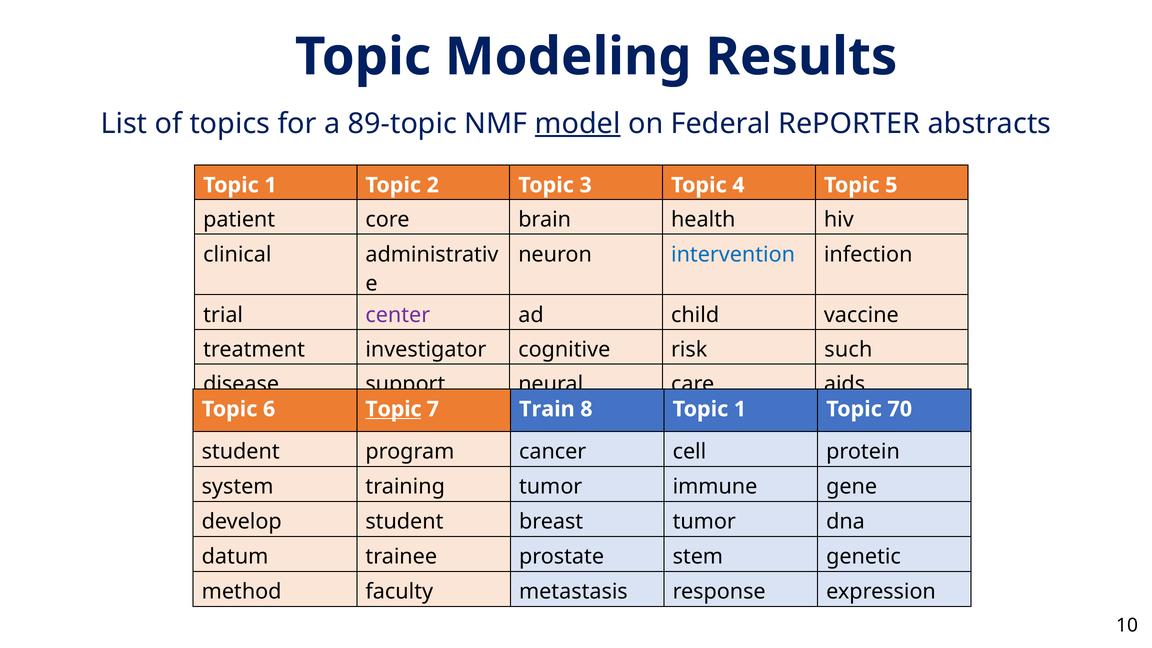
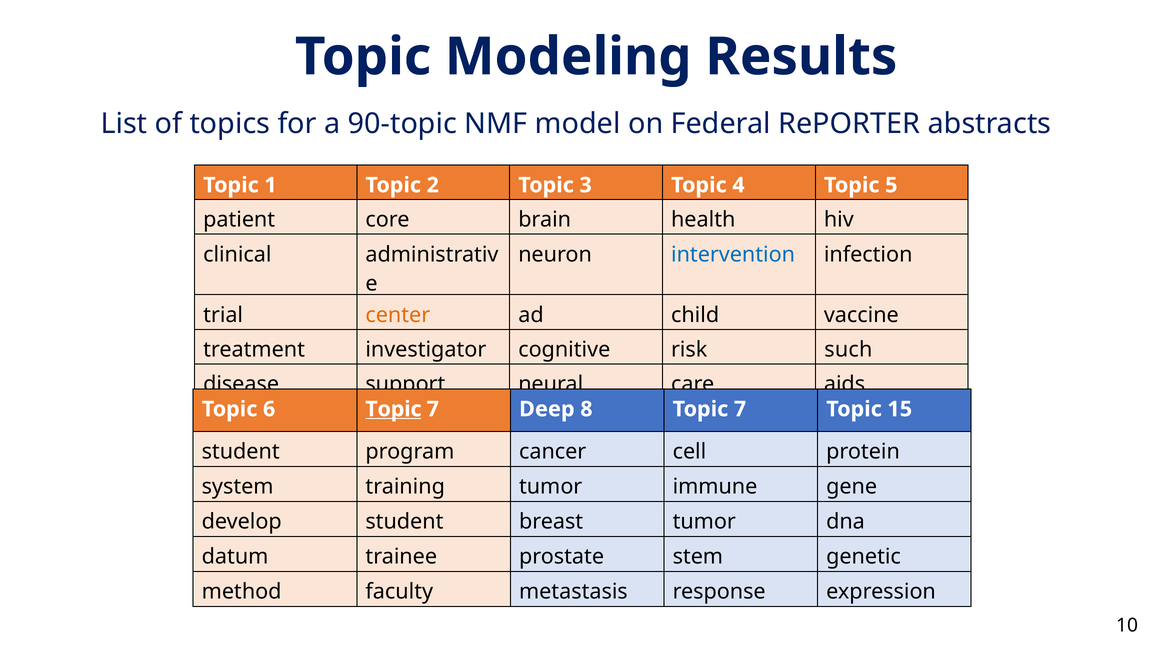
89-topic: 89-topic -> 90-topic (402, 124)
model underline: present -> none (578, 124)
center colour: purple -> orange (398, 315)
Train: Train -> Deep (547, 409)
8 Topic 1: 1 -> 7 (740, 409)
70: 70 -> 15 (900, 409)
